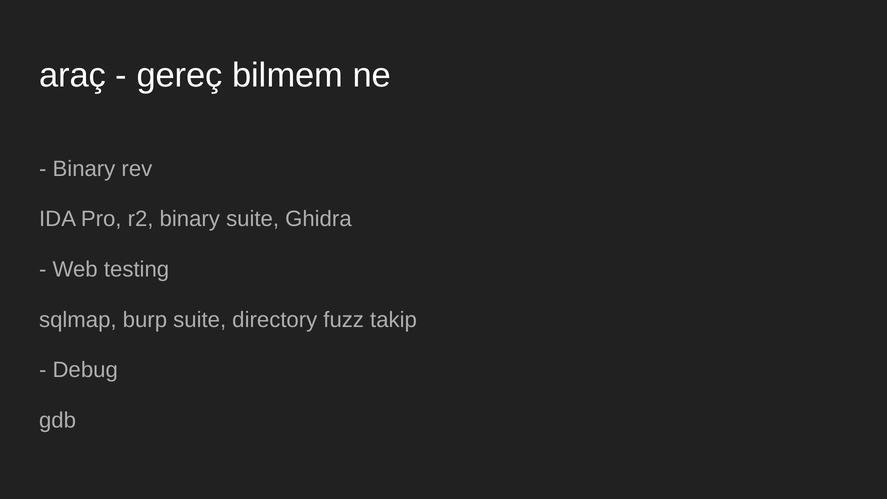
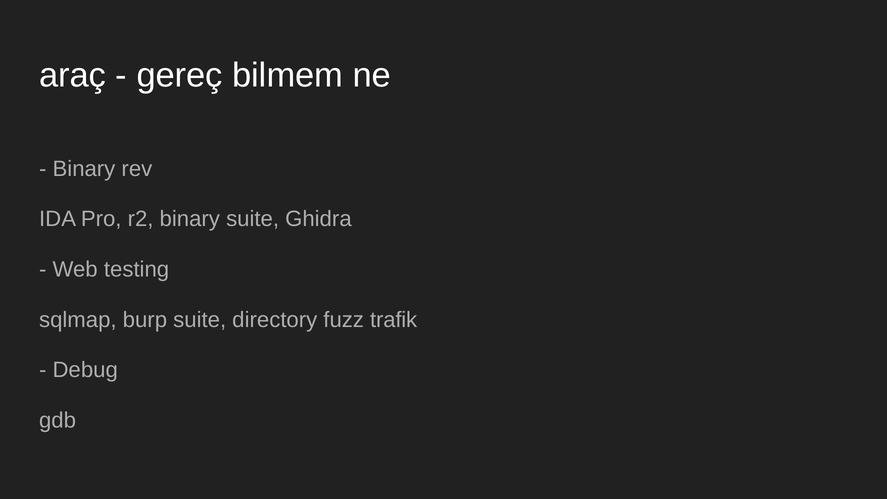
takip: takip -> trafik (394, 320)
